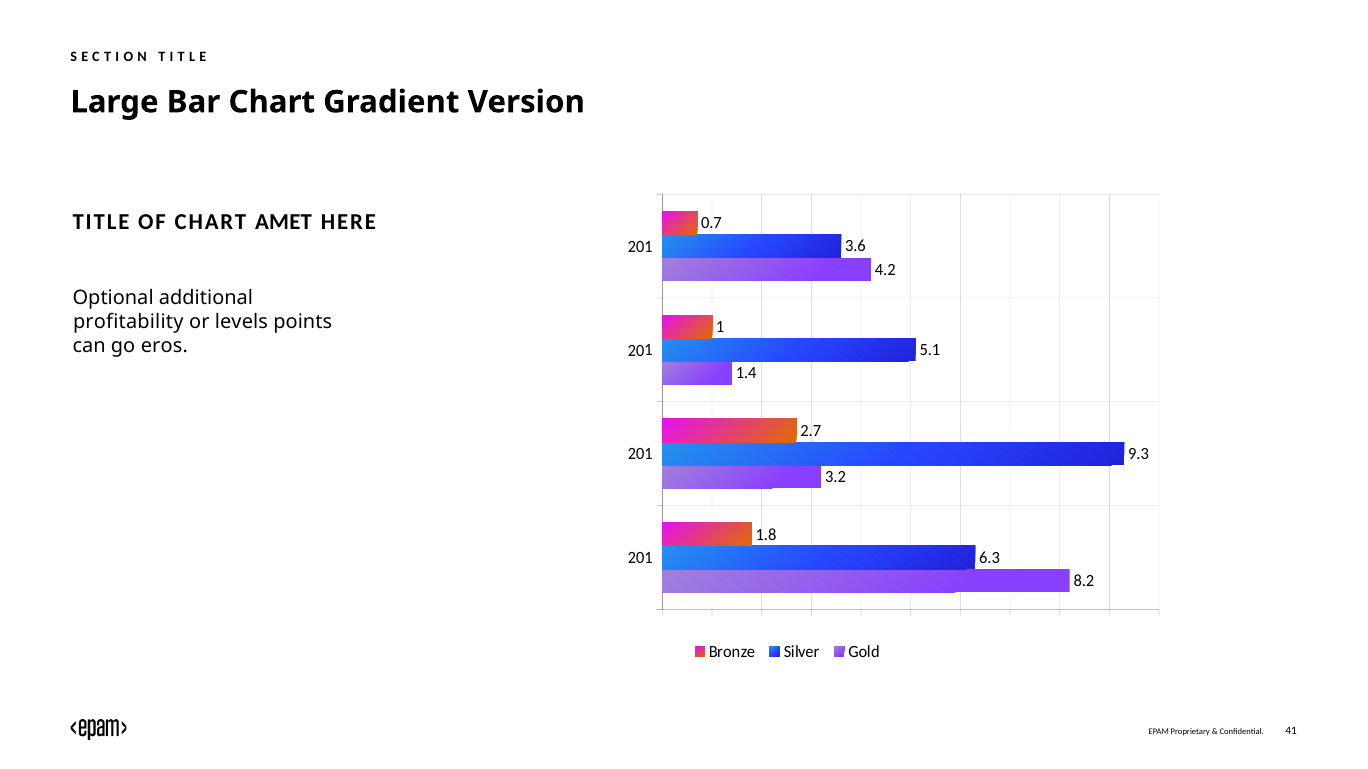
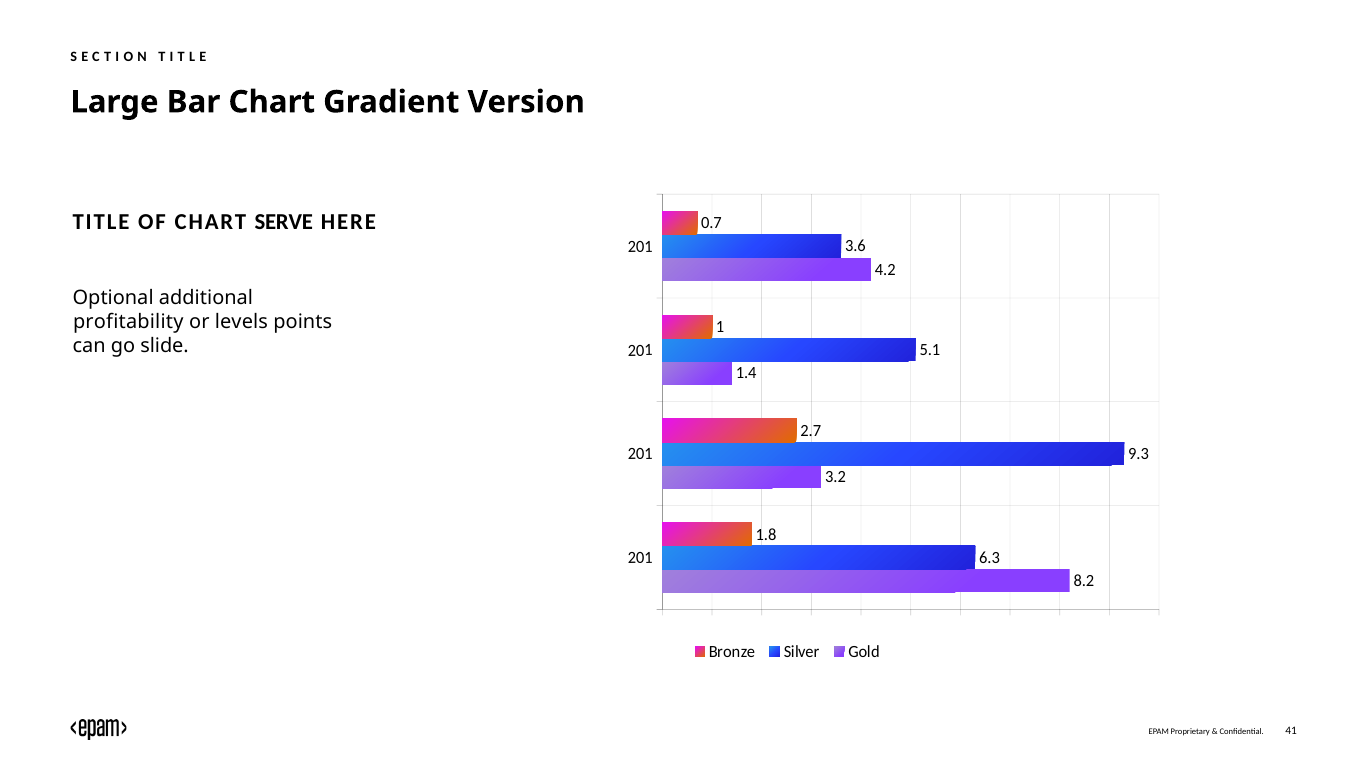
AMET: AMET -> SERVE (284, 222)
eros: eros -> slide (165, 346)
